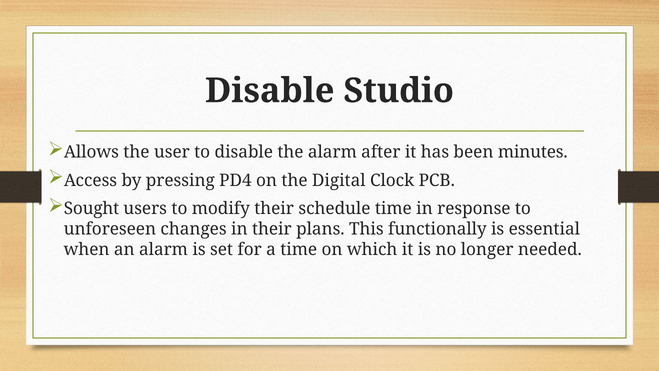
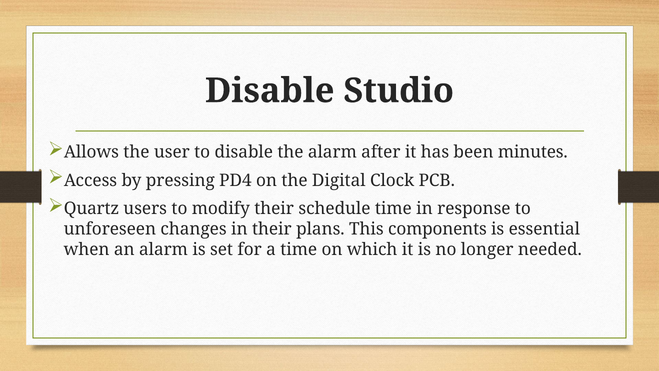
Sought: Sought -> Quartz (92, 208)
functionally: functionally -> components (437, 229)
